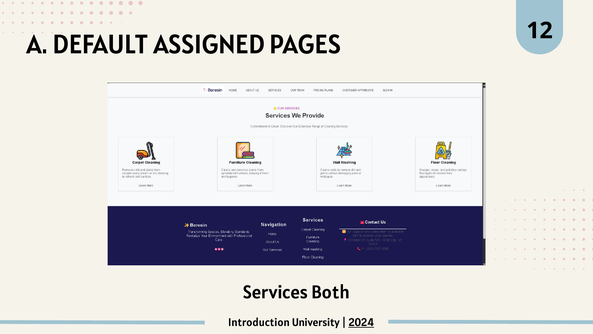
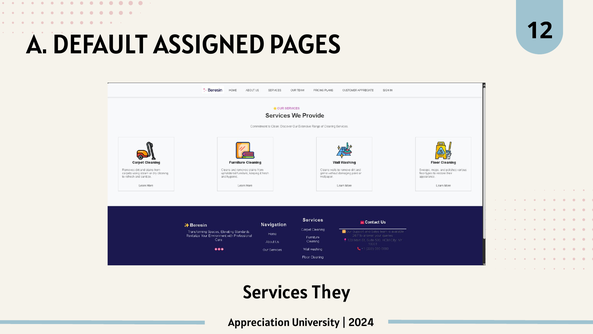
Both: Both -> They (331, 292)
Introduction: Introduction -> Appreciation (259, 322)
2024 underline: present -> none (361, 322)
